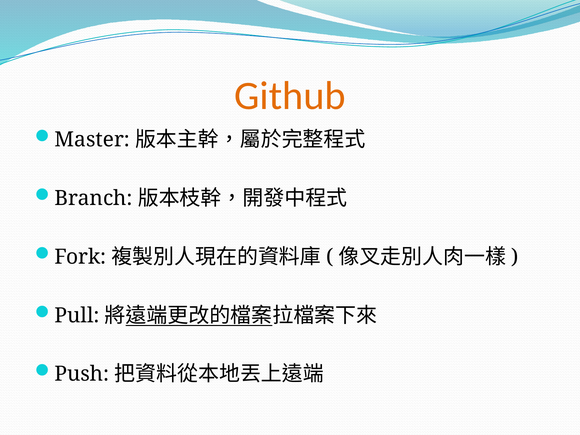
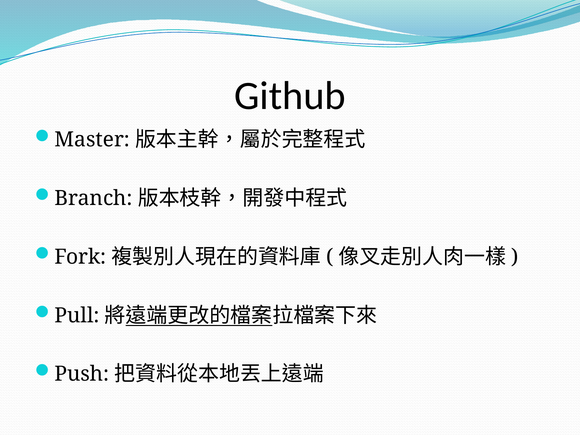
Github colour: orange -> black (290, 96)
